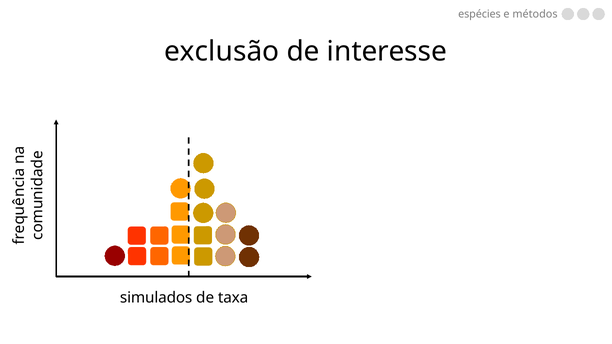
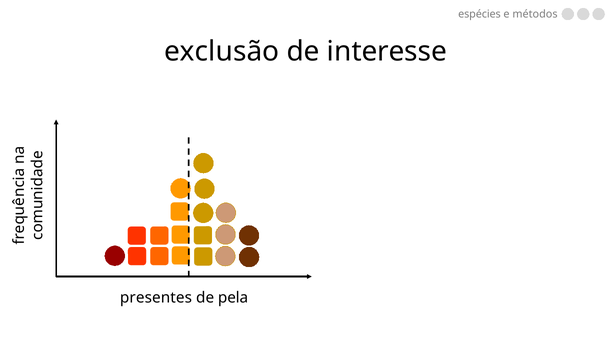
simulados: simulados -> presentes (156, 298)
taxa: taxa -> pela (233, 298)
